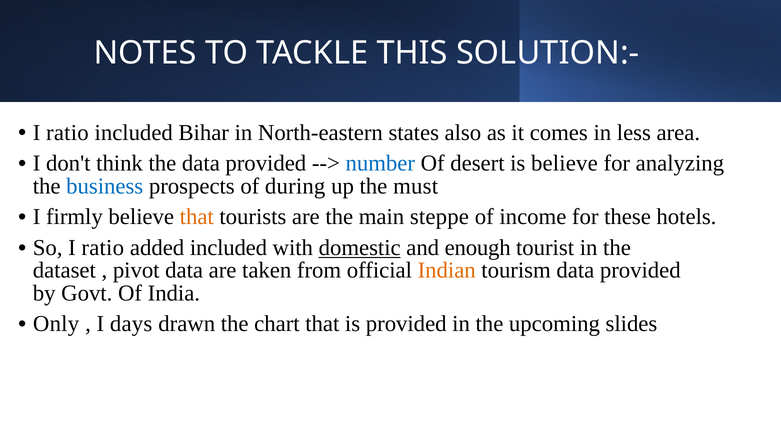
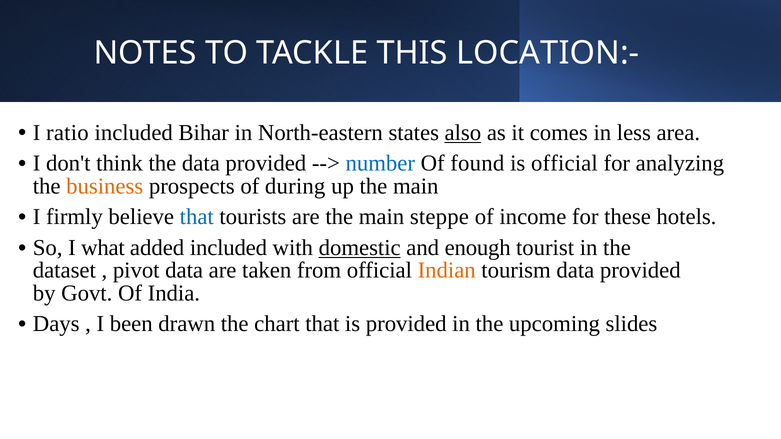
SOLUTION:-: SOLUTION:- -> LOCATION:- (548, 53)
also underline: none -> present (463, 133)
desert: desert -> found (477, 164)
is believe: believe -> official (564, 164)
business colour: blue -> orange (105, 186)
up the must: must -> main (416, 186)
that colour: orange -> blue (197, 217)
So I ratio: ratio -> what (103, 248)
Only: Only -> Days (56, 324)
days: days -> been (131, 324)
